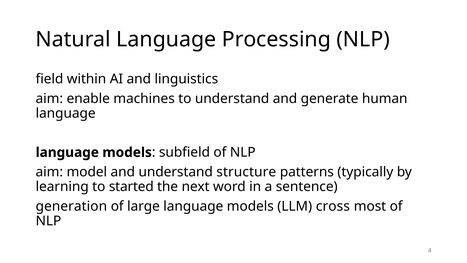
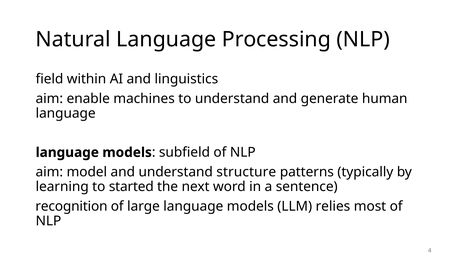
generation: generation -> recognition (71, 206)
cross: cross -> relies (333, 206)
